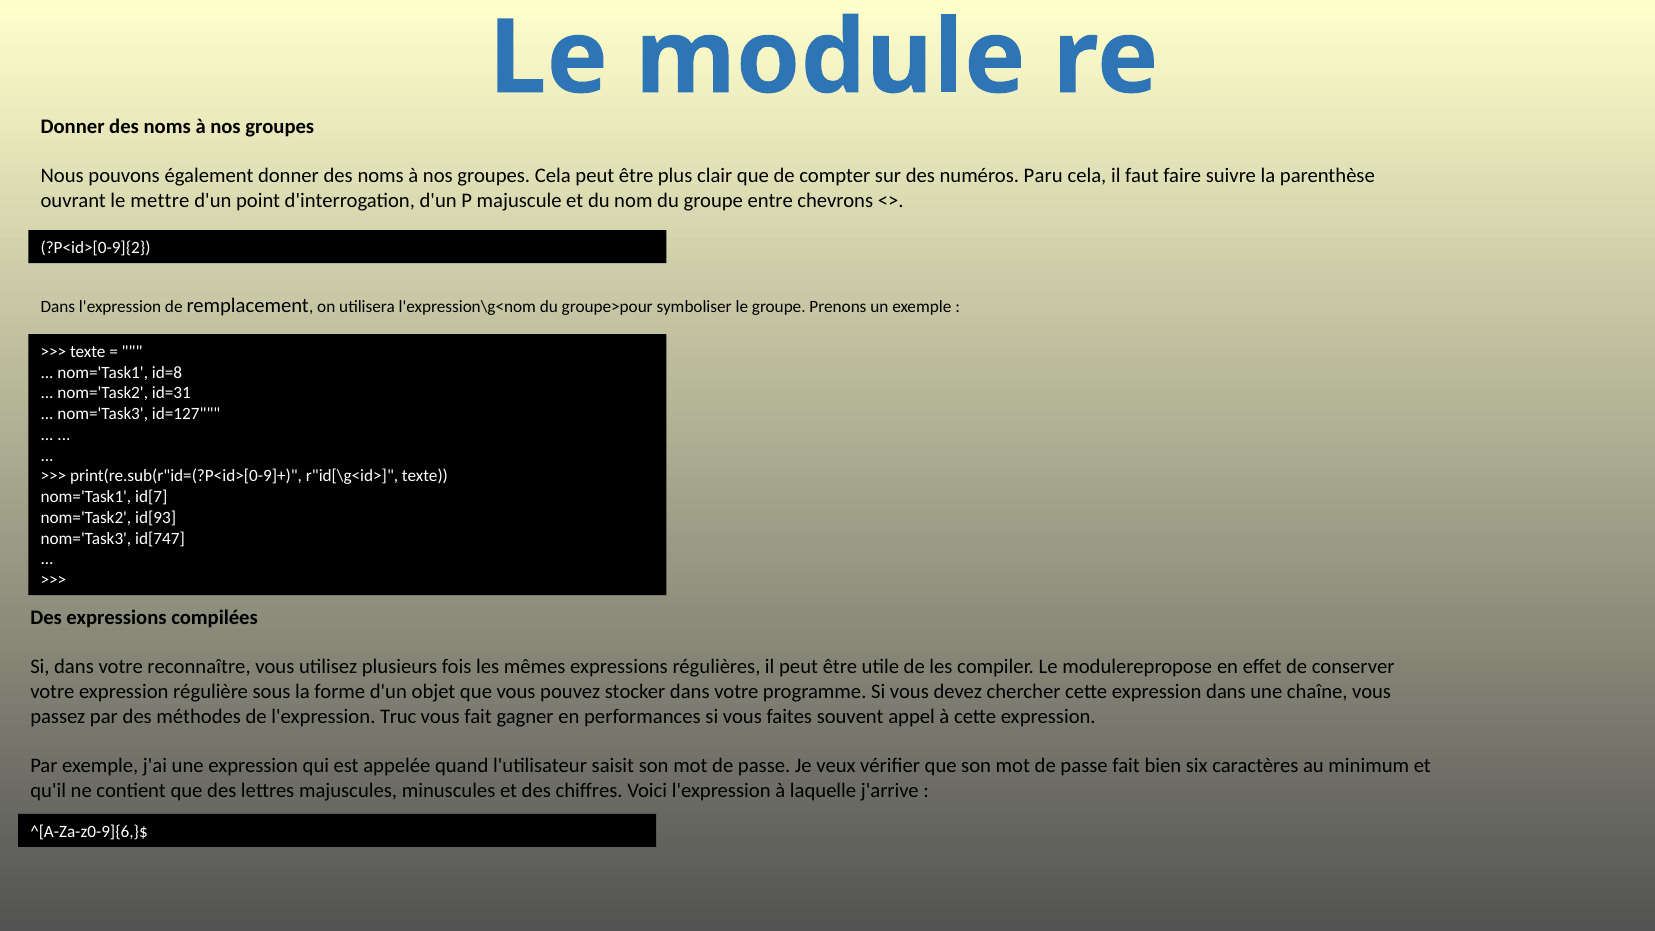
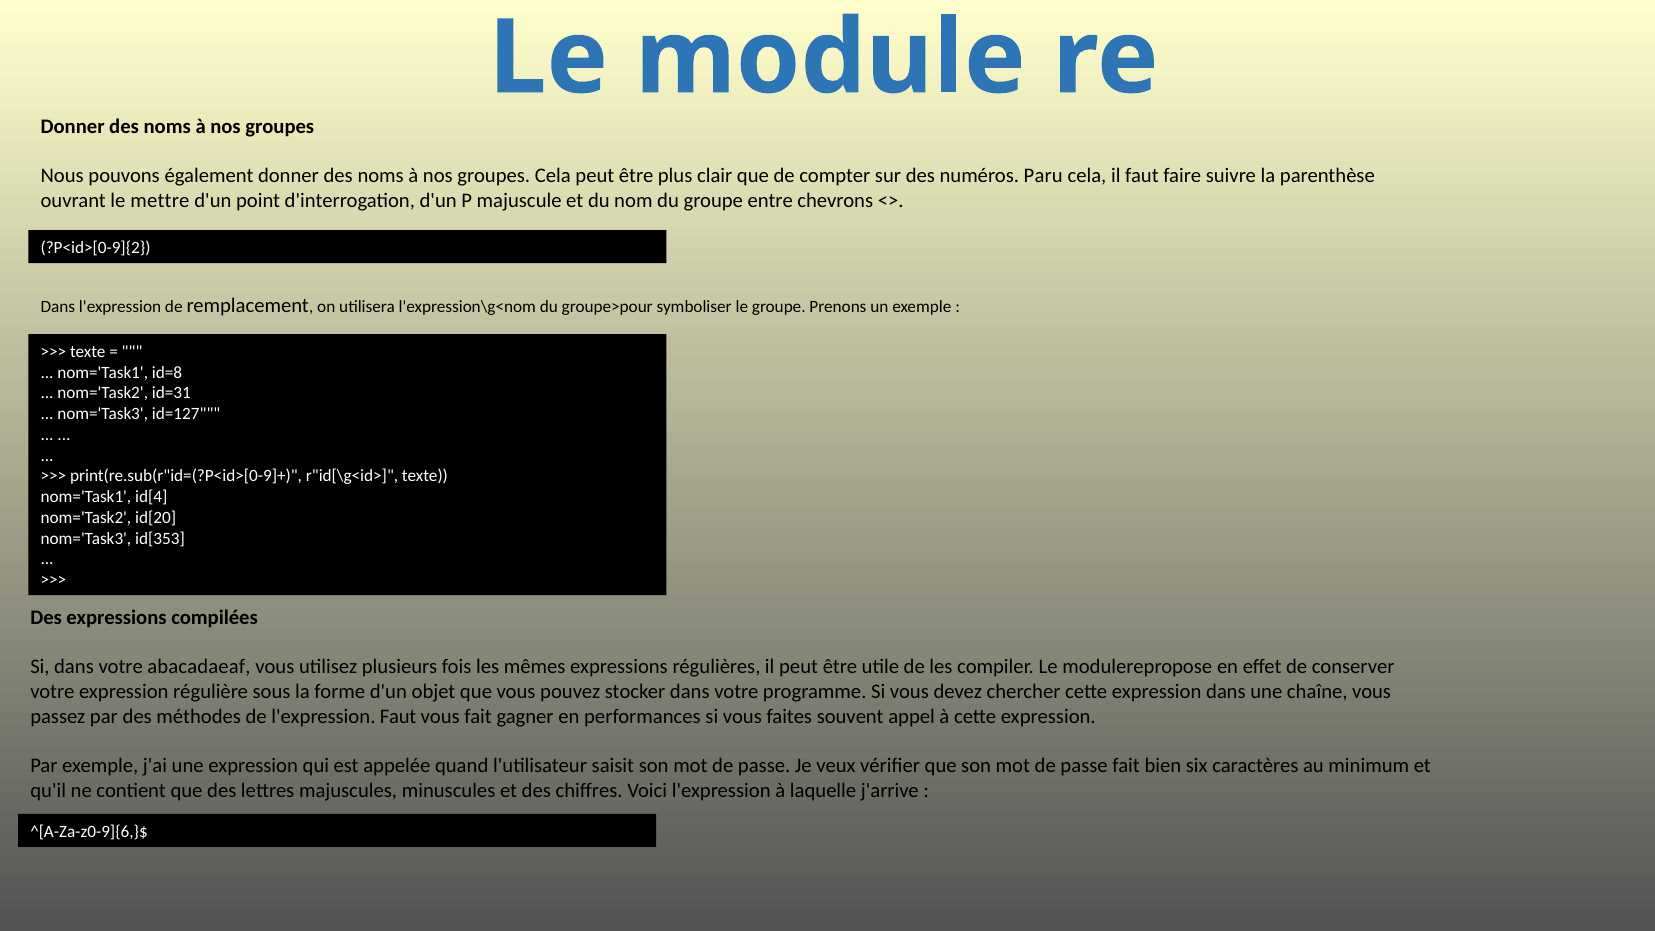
id[7: id[7 -> id[4 (151, 497)
id[93: id[93 -> id[20 (156, 518)
id[747: id[747 -> id[353 (160, 538)
reconnaître: reconnaître -> abacadaeaf (199, 667)
l'expression Truc: Truc -> Faut (398, 716)
